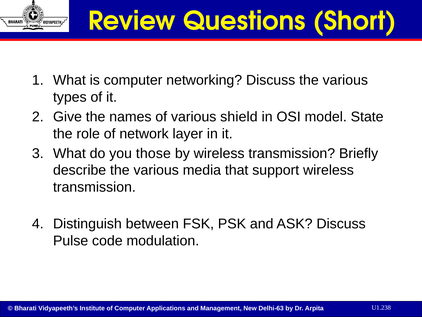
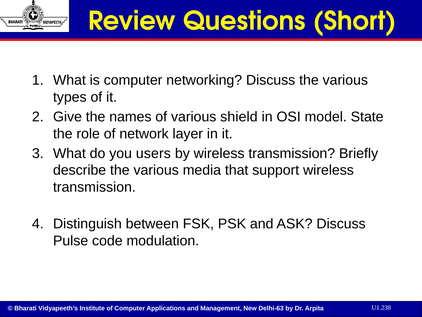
those: those -> users (153, 153)
